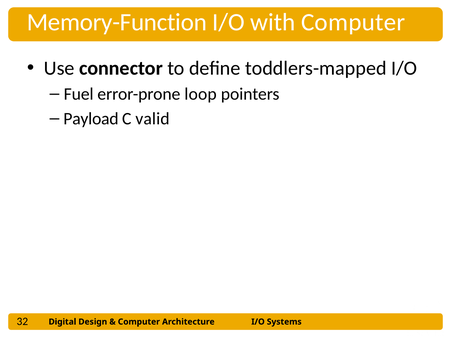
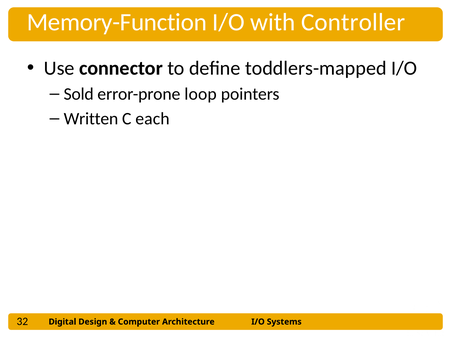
with Computer: Computer -> Controller (353, 22)
Fuel: Fuel -> Sold (79, 94)
Payload: Payload -> Written (91, 119)
valid: valid -> each (152, 119)
